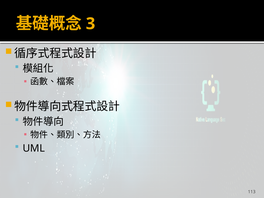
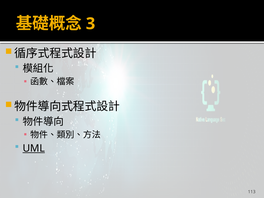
UML underline: none -> present (34, 148)
